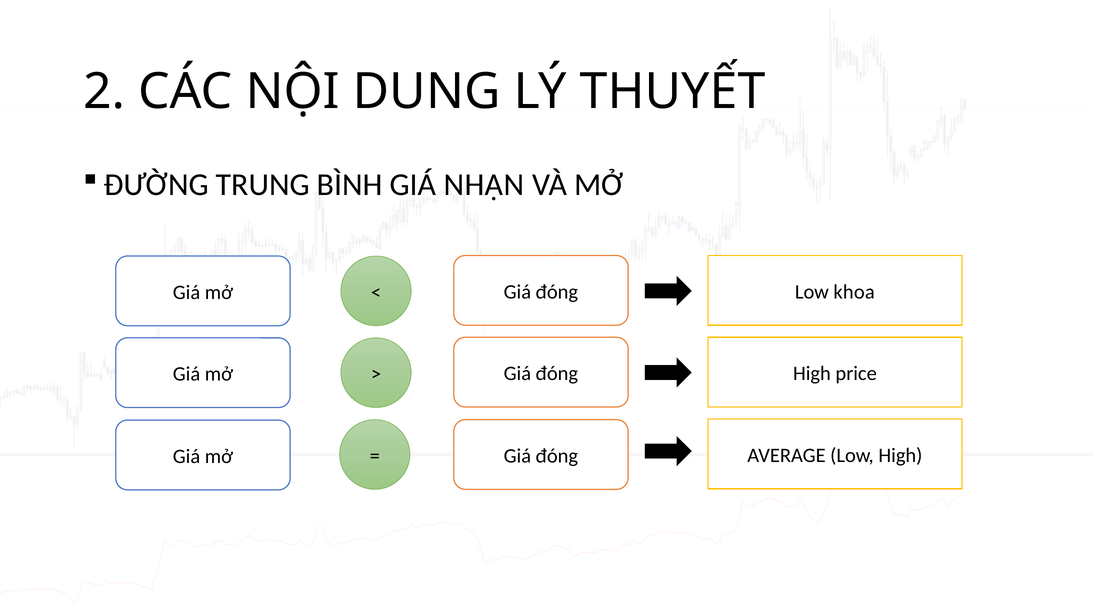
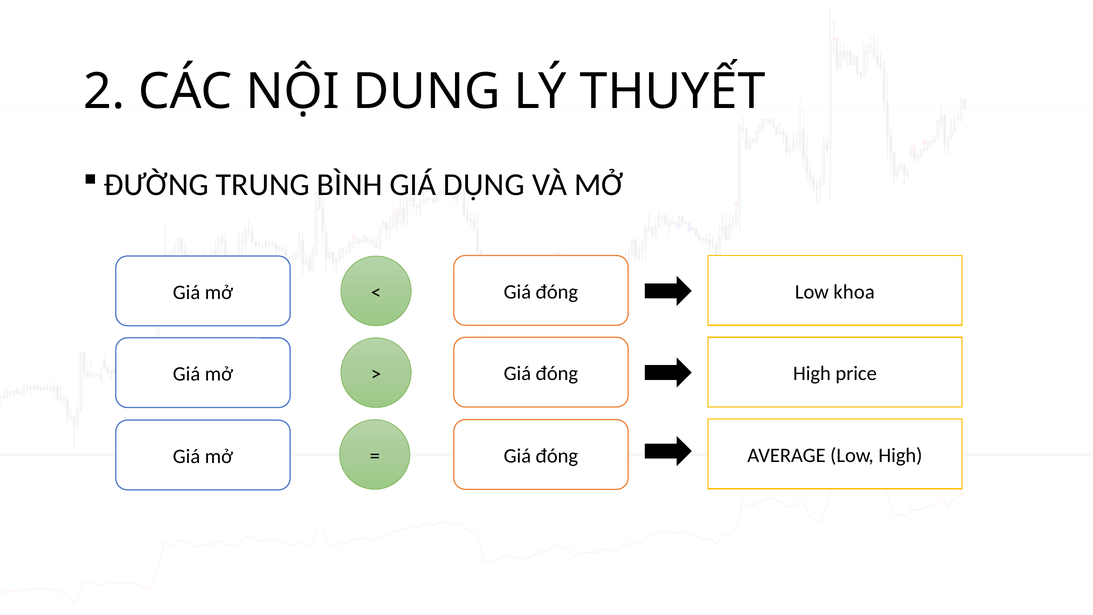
NHẬN: NHẬN -> DỤNG (484, 185)
